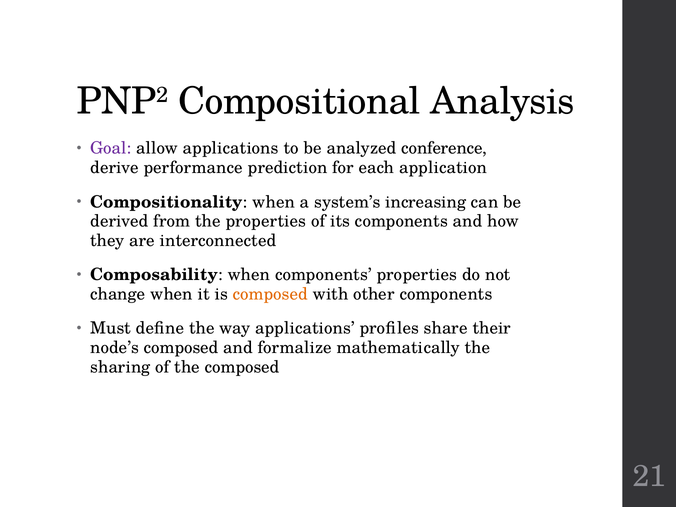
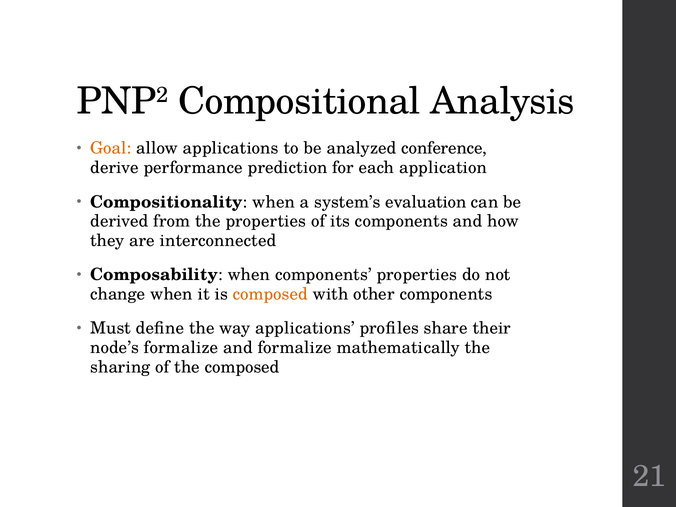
Goal colour: purple -> orange (111, 148)
increasing: increasing -> evaluation (426, 202)
node’s composed: composed -> formalize (181, 348)
